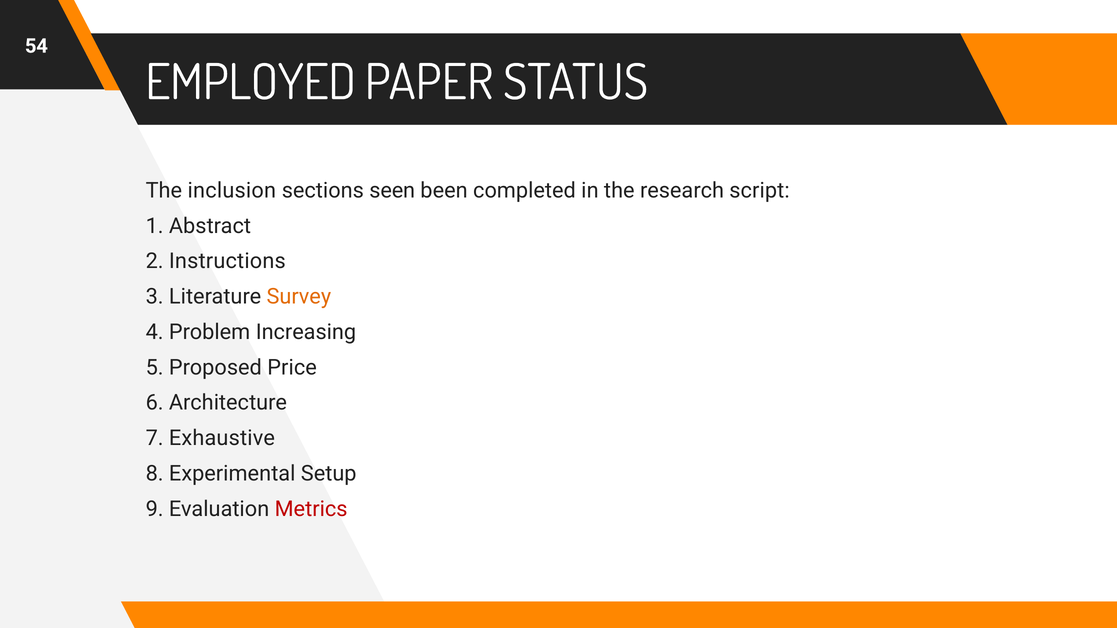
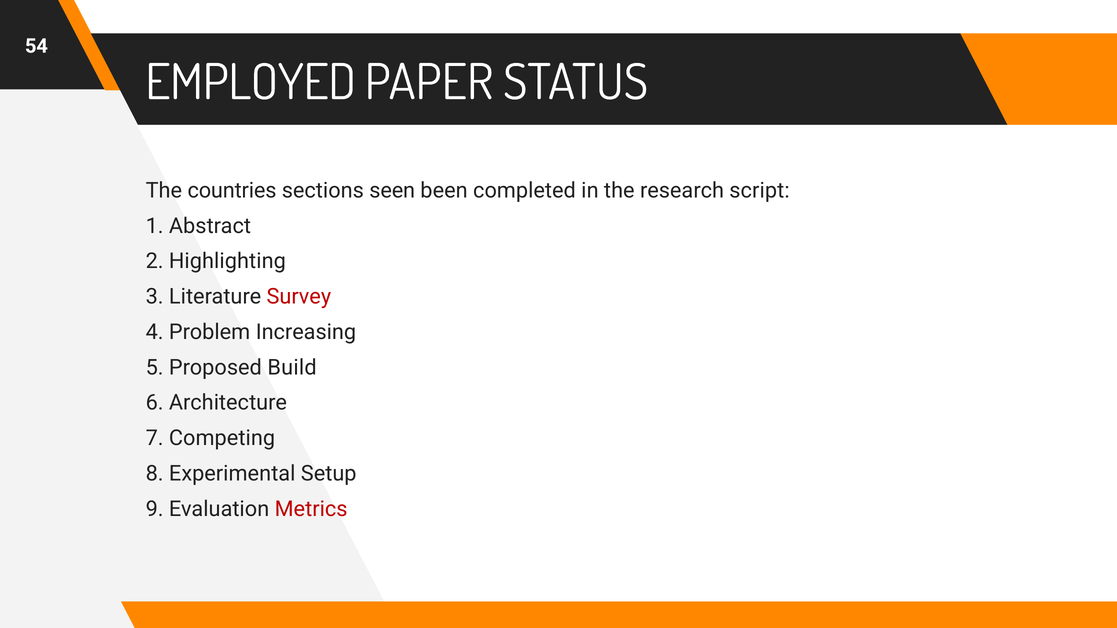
inclusion: inclusion -> countries (232, 191)
Instructions: Instructions -> Highlighting (227, 261)
Survey colour: orange -> red (299, 297)
Price: Price -> Build (292, 368)
Exhaustive: Exhaustive -> Competing (222, 438)
